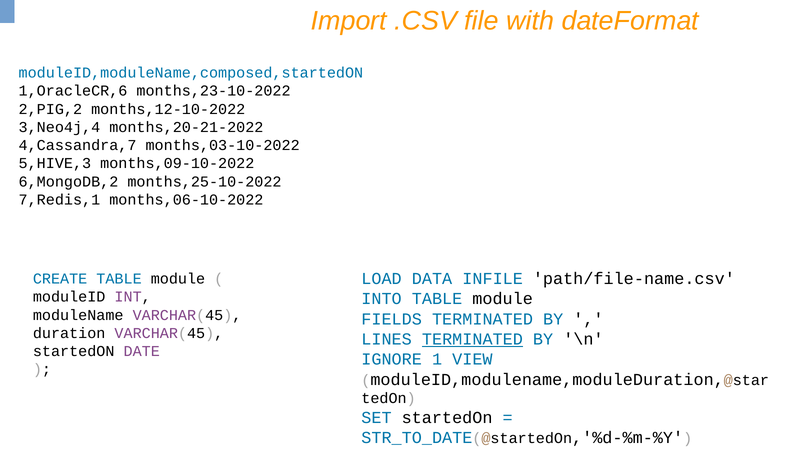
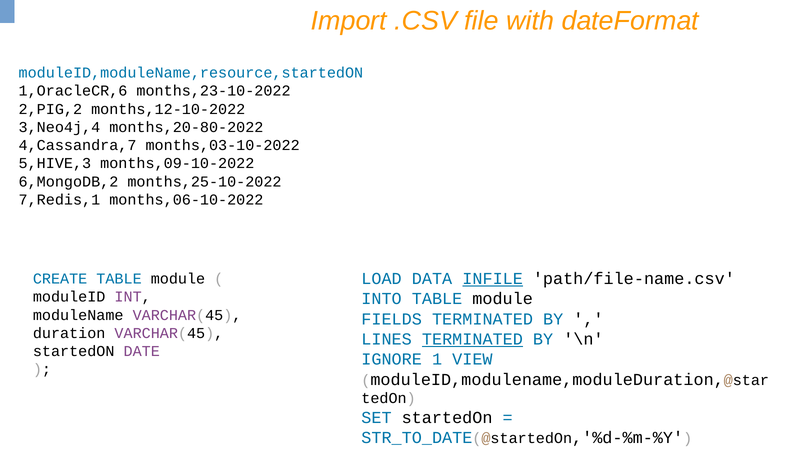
moduleID,moduleName,composed,startedON: moduleID,moduleName,composed,startedON -> moduleID,moduleName,resource,startedON (191, 73)
months,20-21-2022: months,20-21-2022 -> months,20-80-2022 (186, 127)
INFILE underline: none -> present (493, 279)
